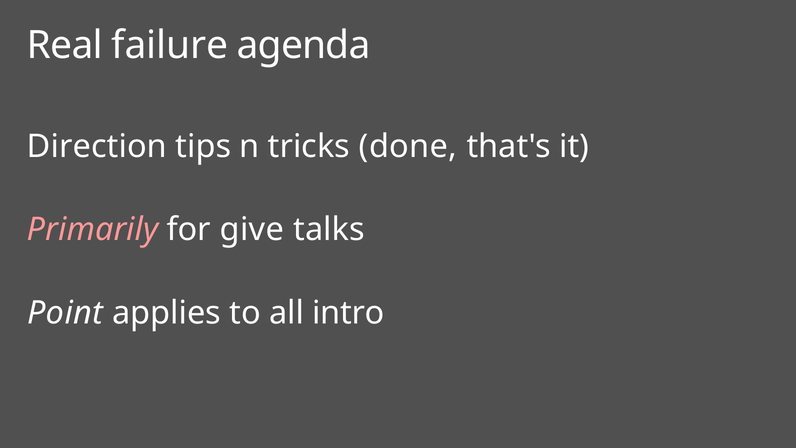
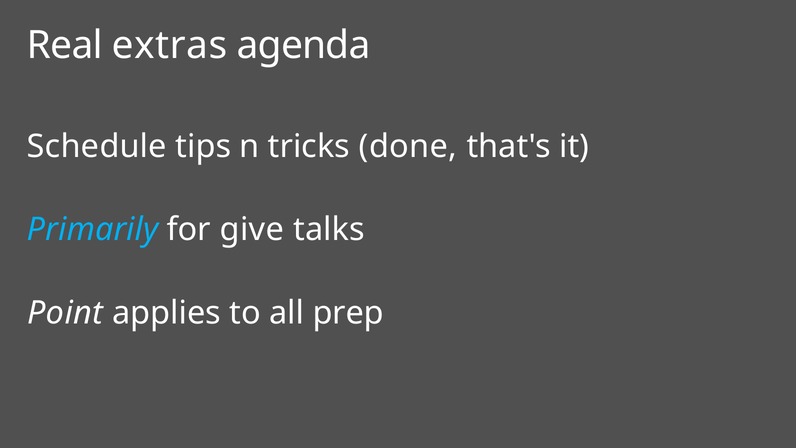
failure: failure -> extras (170, 46)
Direction: Direction -> Schedule (97, 146)
Primarily colour: pink -> light blue (93, 230)
intro: intro -> prep (348, 313)
